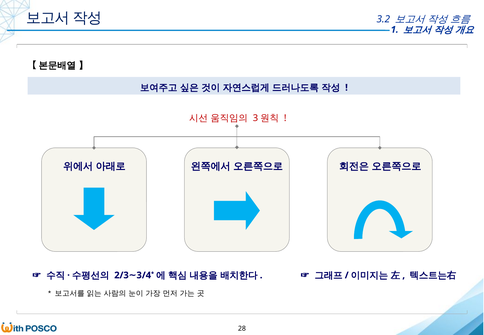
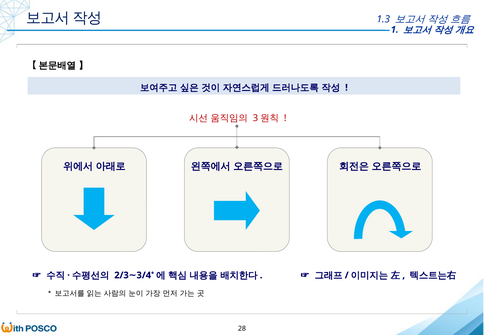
3.2: 3.2 -> 1.3 (383, 19)
